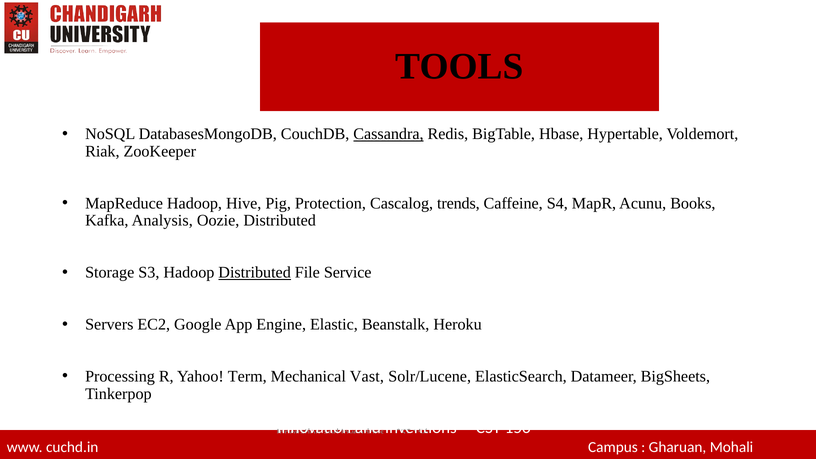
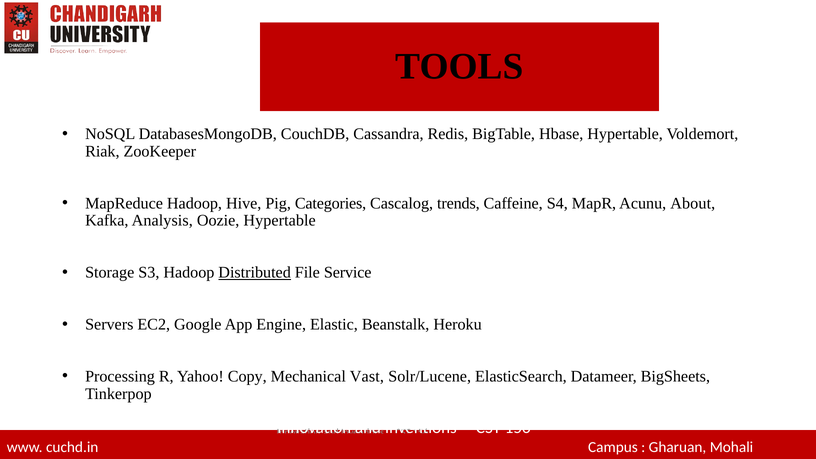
Cassandra underline: present -> none (388, 134)
Protection: Protection -> Categories (331, 203)
Books: Books -> About (693, 203)
Oozie Distributed: Distributed -> Hypertable (280, 221)
Term: Term -> Copy (247, 376)
